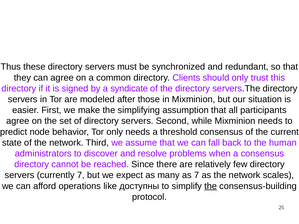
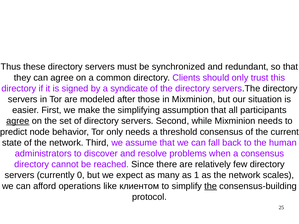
agree underline: none -> present (18, 121)
currently 7: 7 -> 0 (81, 175)
as 7: 7 -> 1 (197, 175)
доступны: доступны -> клиентом (139, 186)
